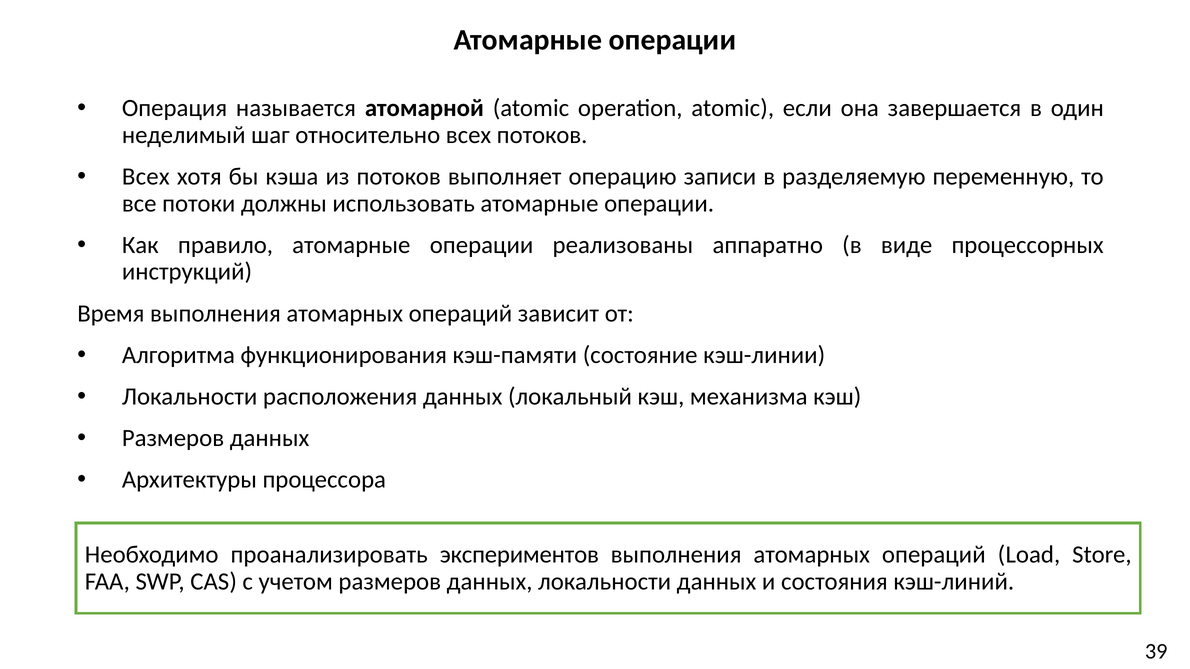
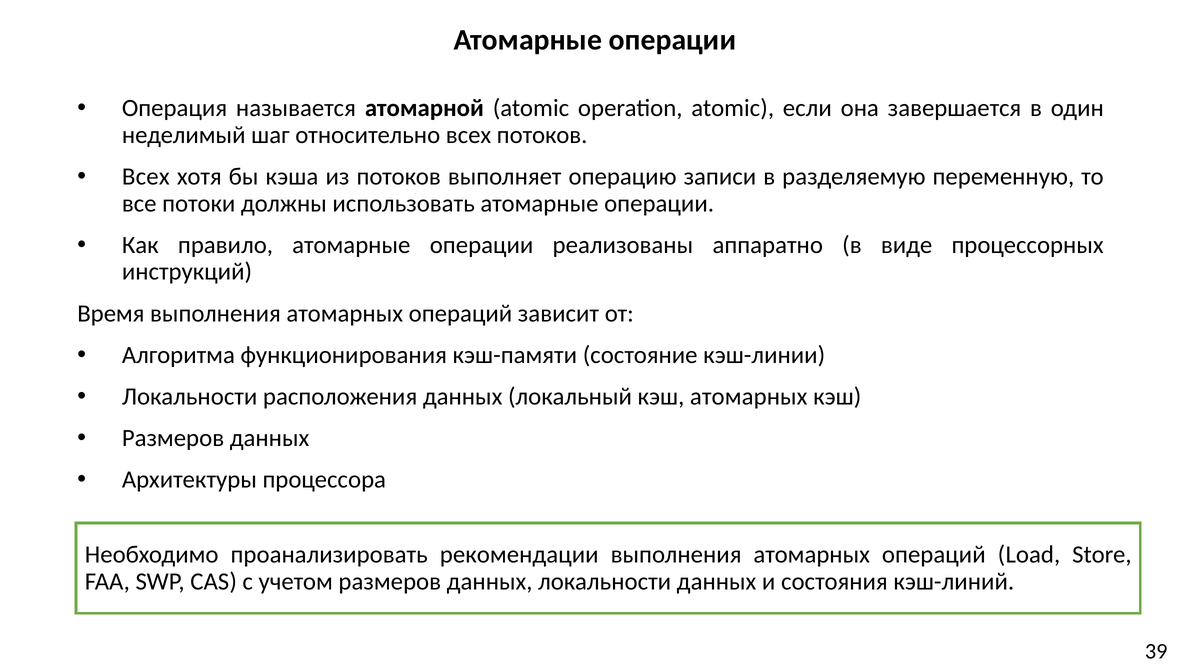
кэш механизма: механизма -> атомарных (749, 397)
экспериментов: экспериментов -> рекомендации (519, 555)
